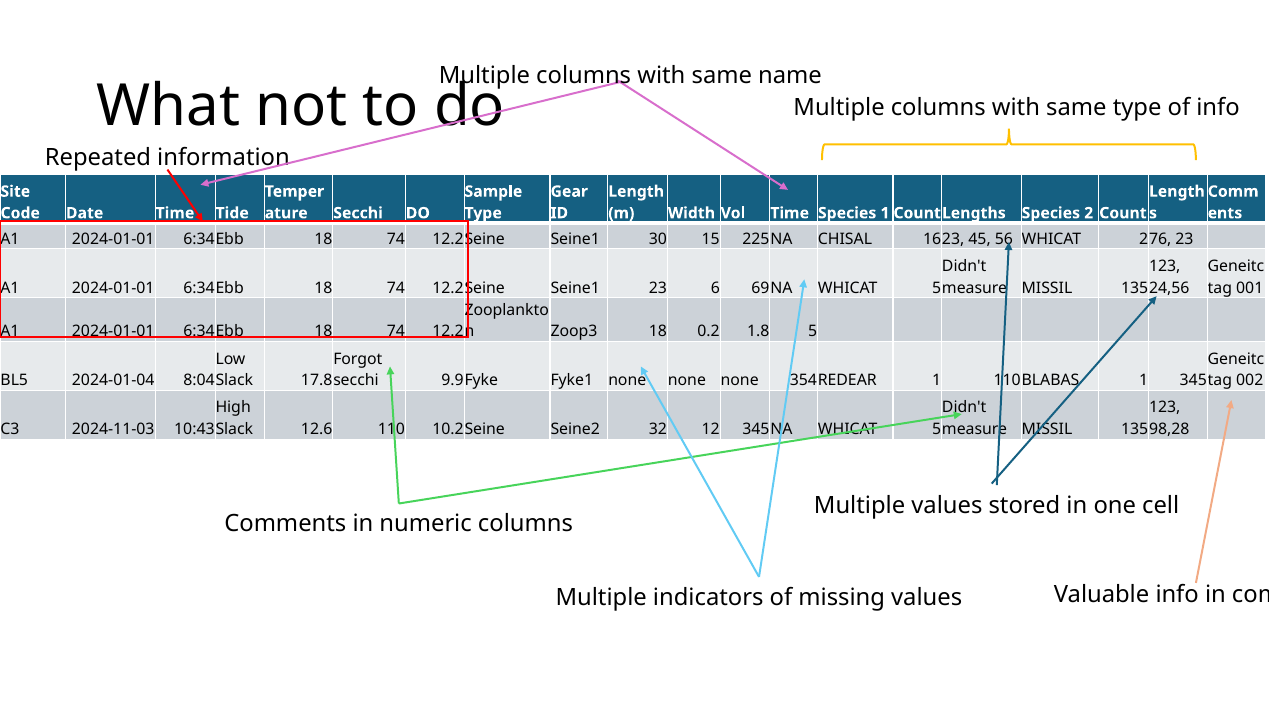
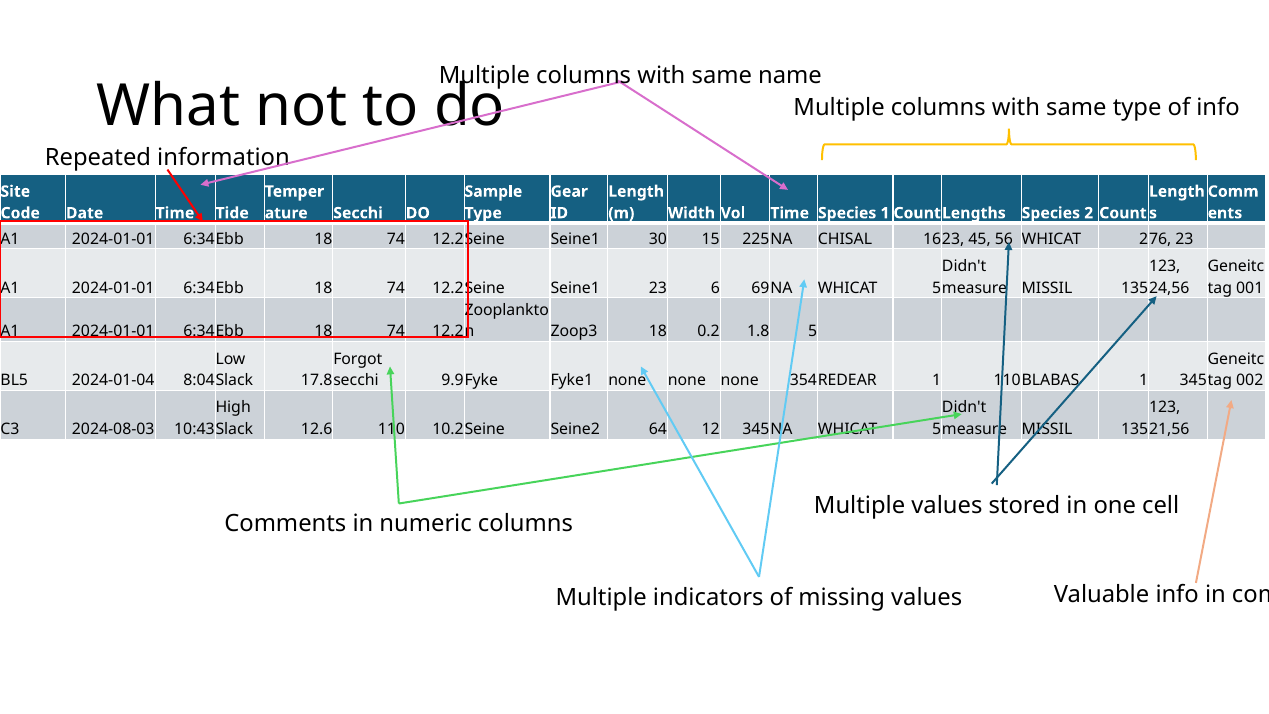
2024-11-03: 2024-11-03 -> 2024-08-03 (113, 429)
32: 32 -> 64 (658, 429)
98,28: 98,28 -> 21,56 (1169, 429)
